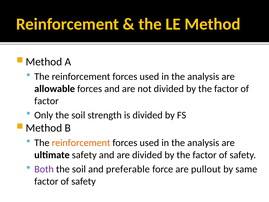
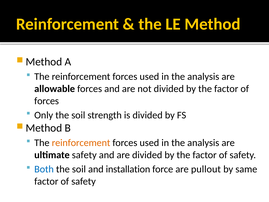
factor: factor -> forces (47, 101)
Both colour: purple -> blue (44, 169)
preferable: preferable -> installation (128, 169)
